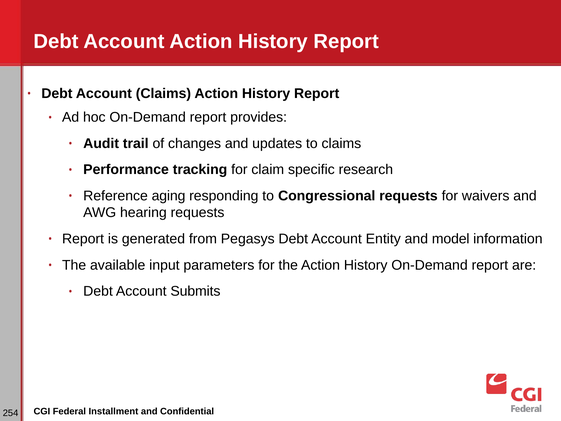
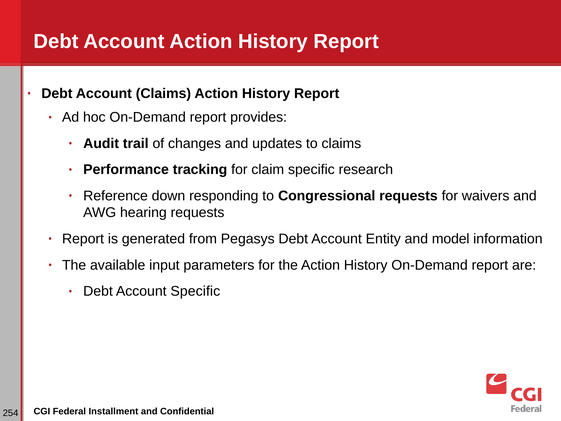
aging: aging -> down (168, 196)
Account Submits: Submits -> Specific (195, 291)
